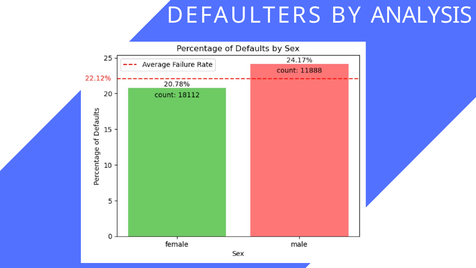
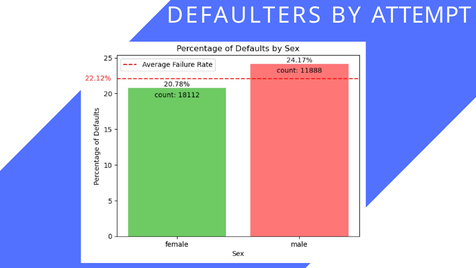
ANALYSIS: ANALYSIS -> ATTEMPT (421, 15)
